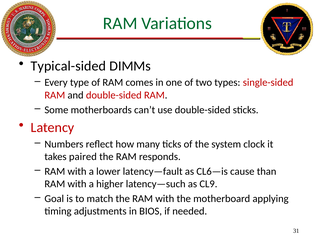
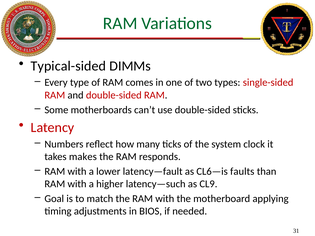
paired: paired -> makes (83, 157)
cause: cause -> faults (242, 172)
